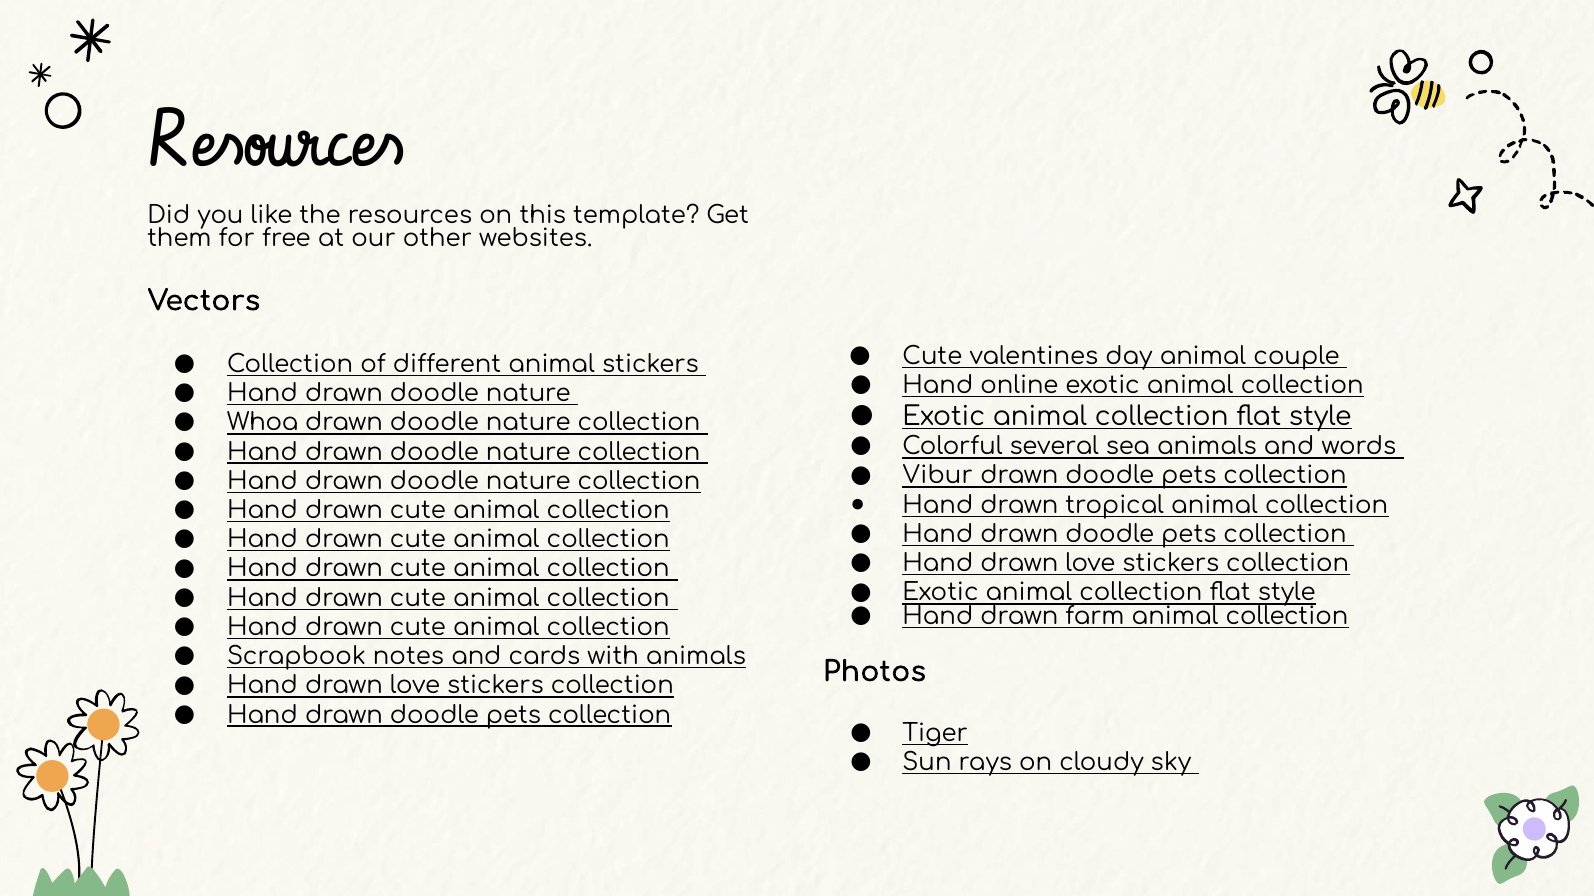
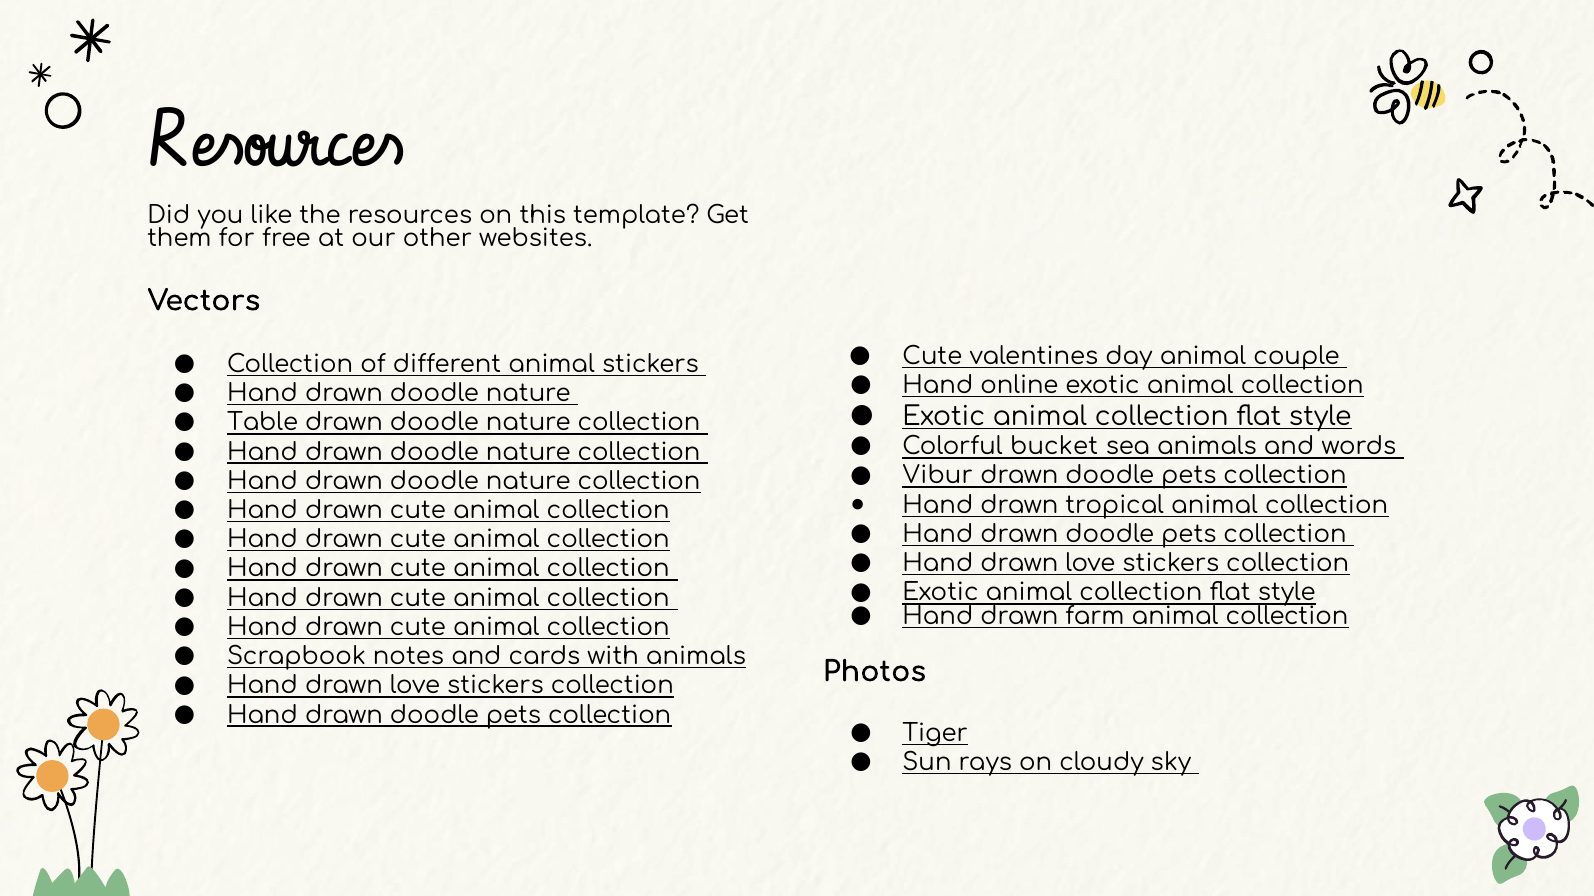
Whoa: Whoa -> Table (263, 423)
several: several -> bucket (1054, 447)
